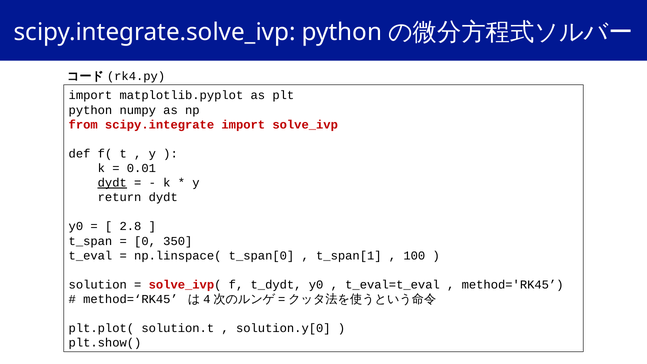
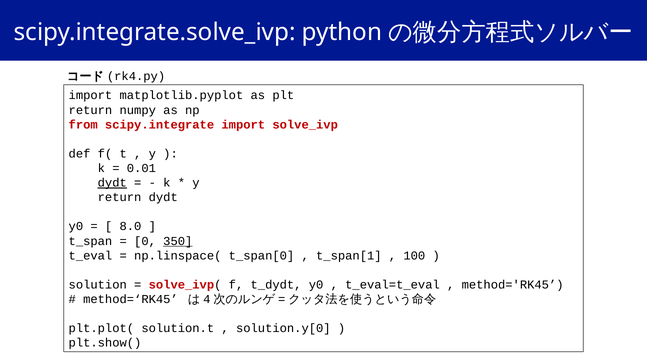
python: python -> return (90, 110)
2.8: 2.8 -> 8.0 (130, 226)
350 underline: none -> present (178, 241)
